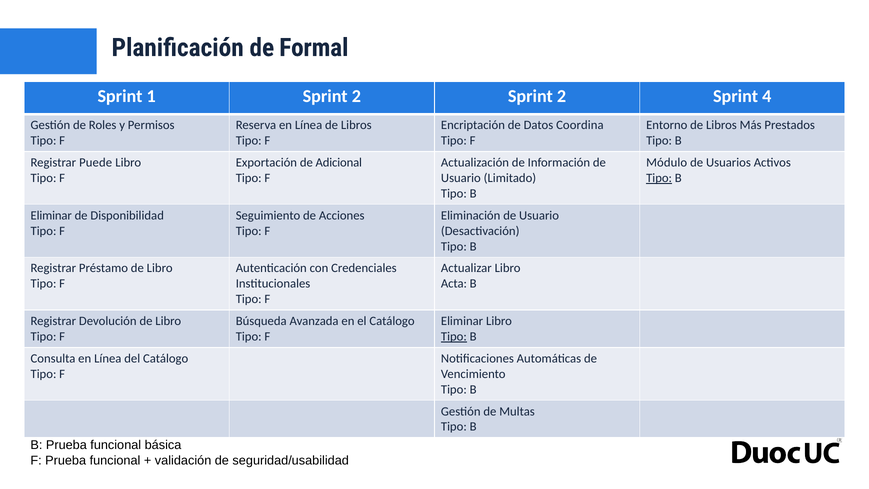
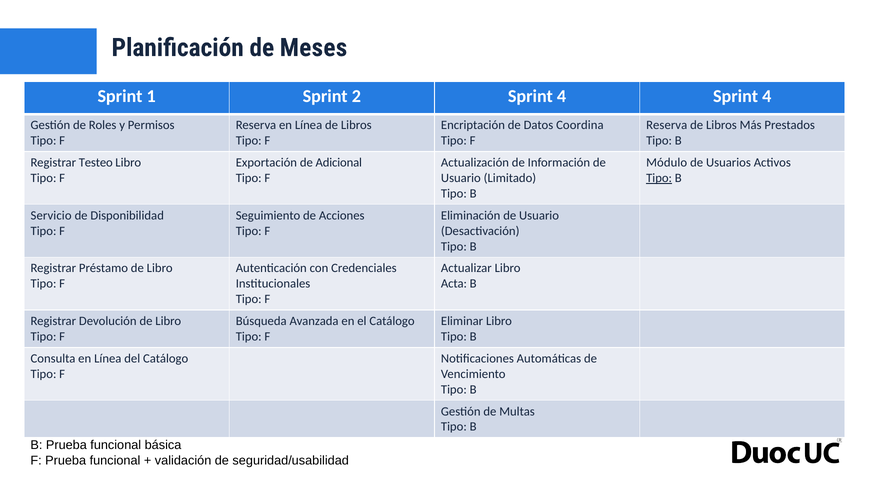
Formal: Formal -> Meses (313, 48)
2 Sprint 2: 2 -> 4 (562, 96)
Entorno: Entorno -> Reserva (667, 125)
Puede: Puede -> Testeo (96, 163)
Eliminar: Eliminar -> Servicio (51, 215)
Tipo underline: present -> none (454, 336)
